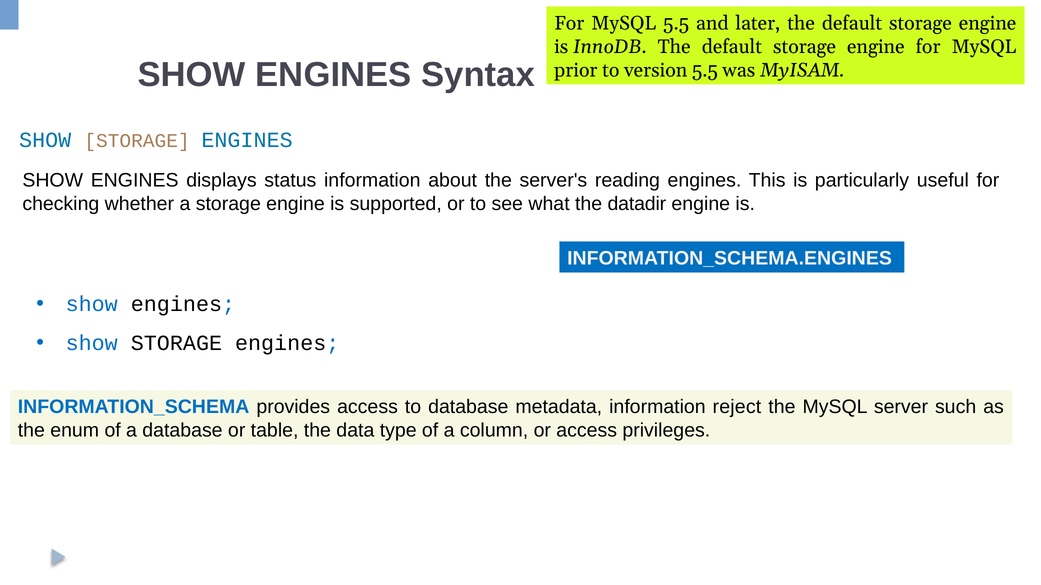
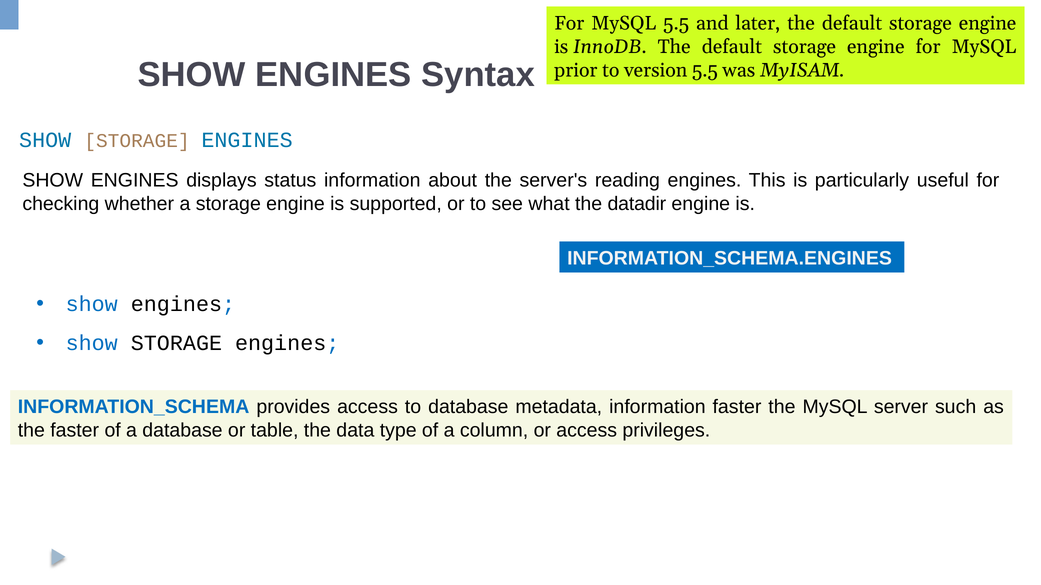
information reject: reject -> faster (737, 407)
the enum: enum -> faster (75, 431)
